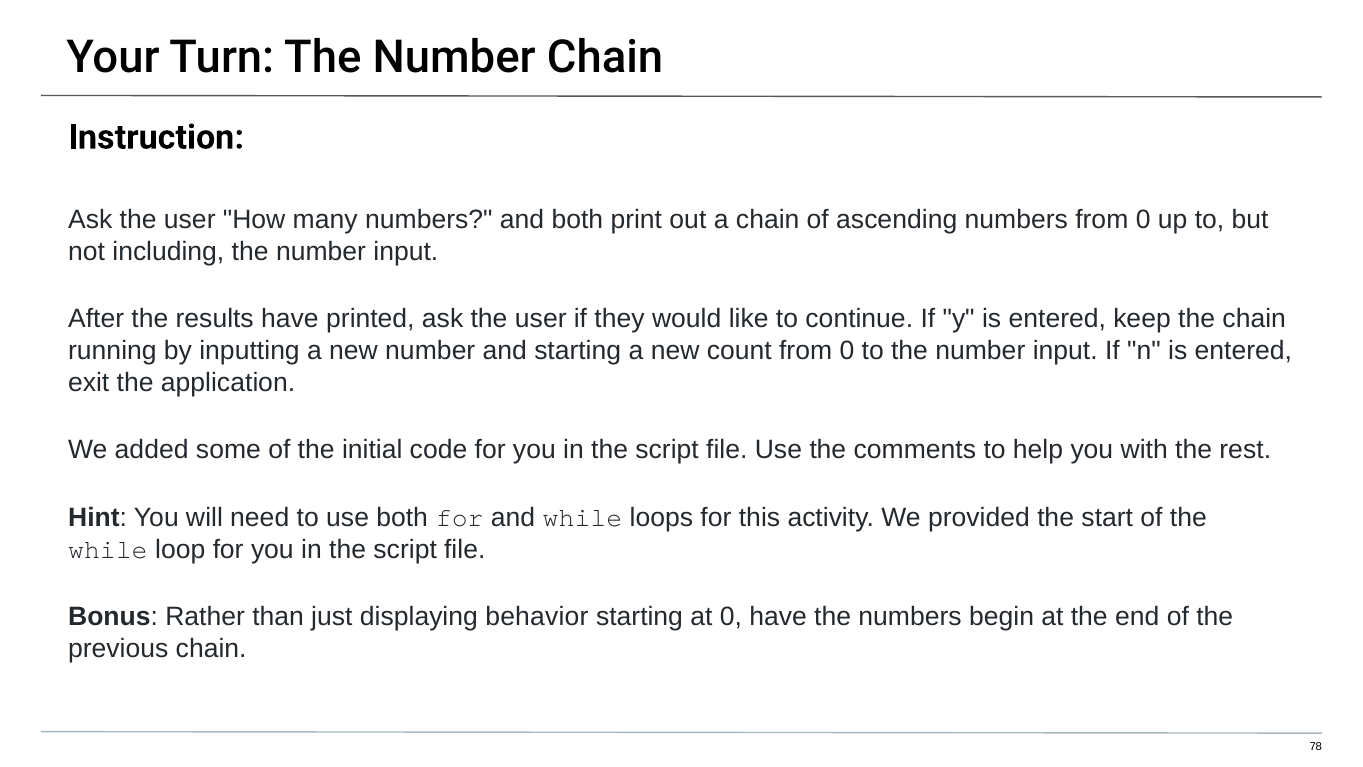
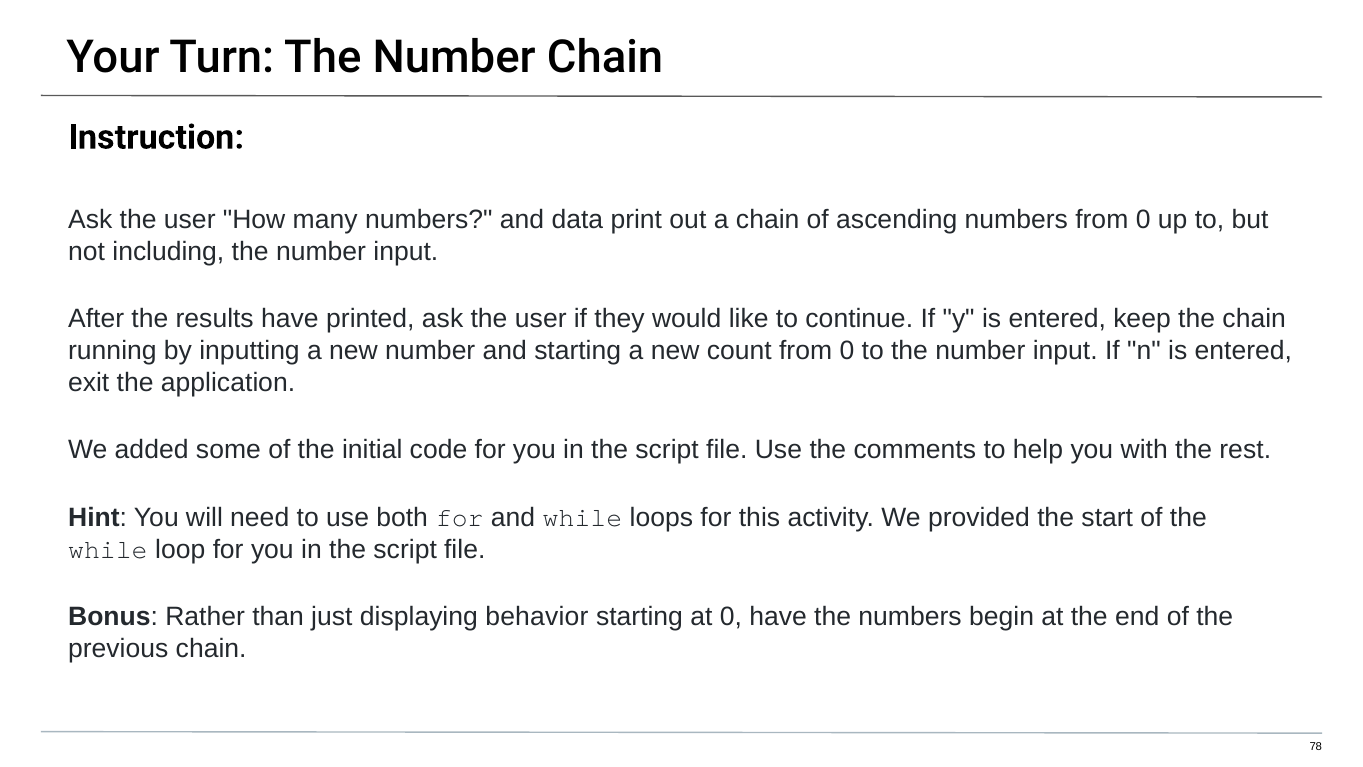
and both: both -> data (577, 220)
